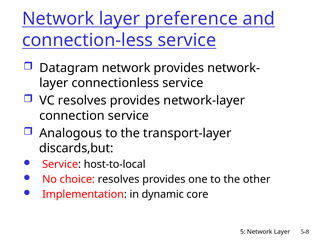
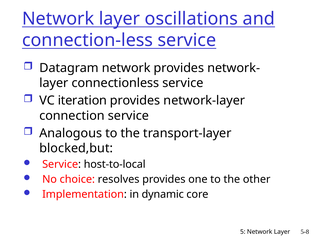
preference: preference -> oscillations (191, 19)
VC resolves: resolves -> iteration (82, 101)
discards,but: discards,but -> blocked,but (76, 148)
